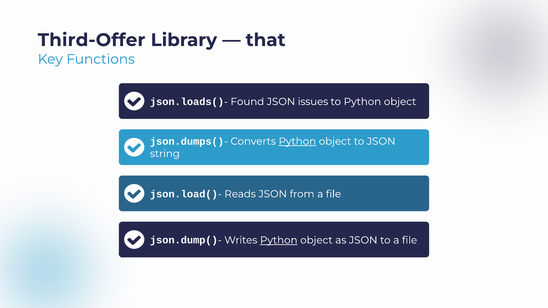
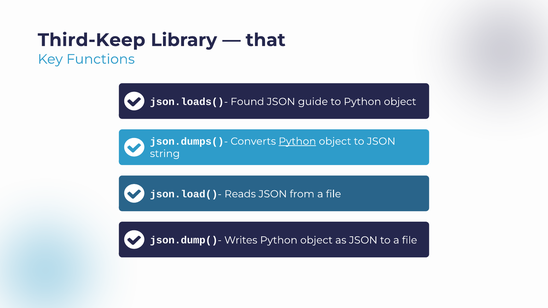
Third-Offer: Third-Offer -> Third-Keep (92, 40)
issues: issues -> guide (313, 102)
Python underline: present -> none (279, 240)
